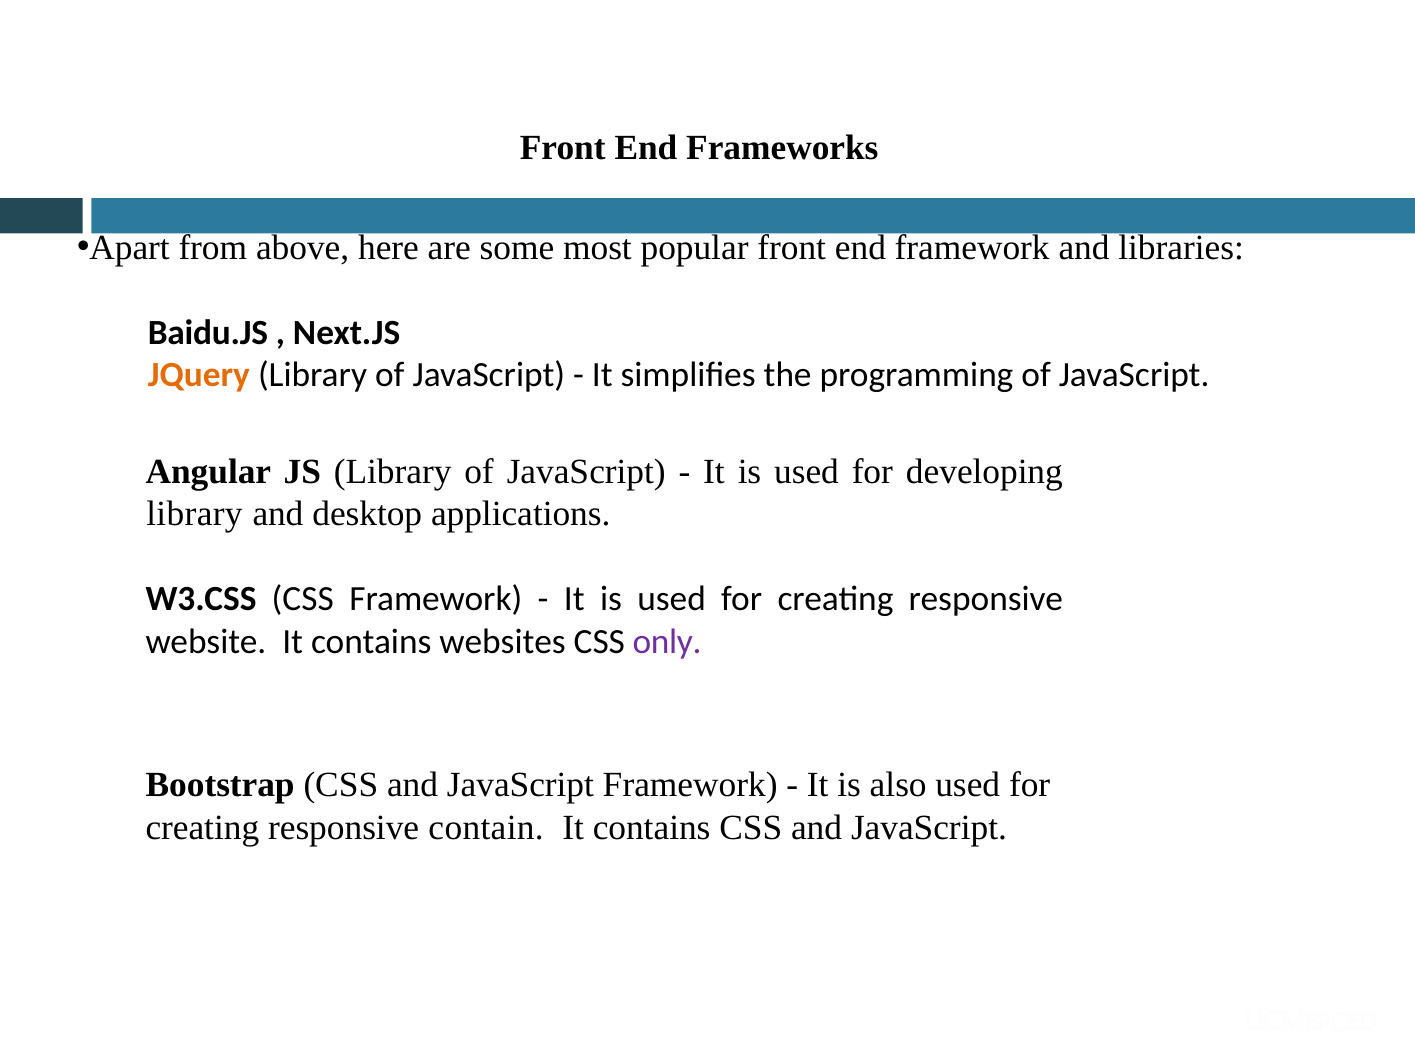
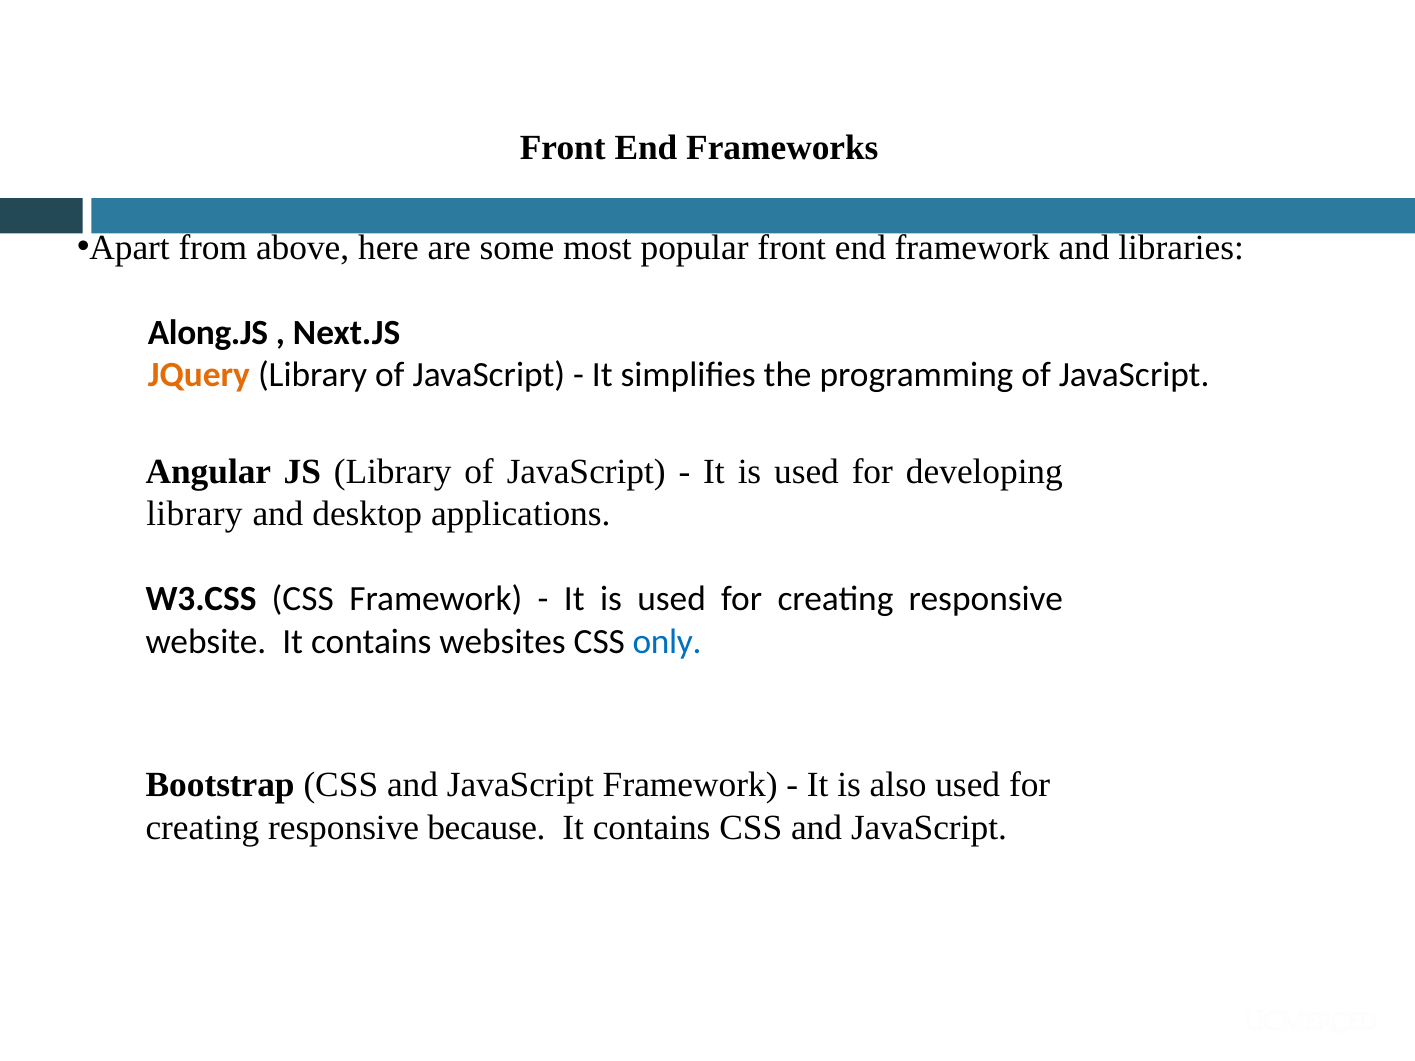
Baidu.JS: Baidu.JS -> Along.JS (208, 333)
only colour: purple -> blue (667, 642)
contain: contain -> because (486, 828)
